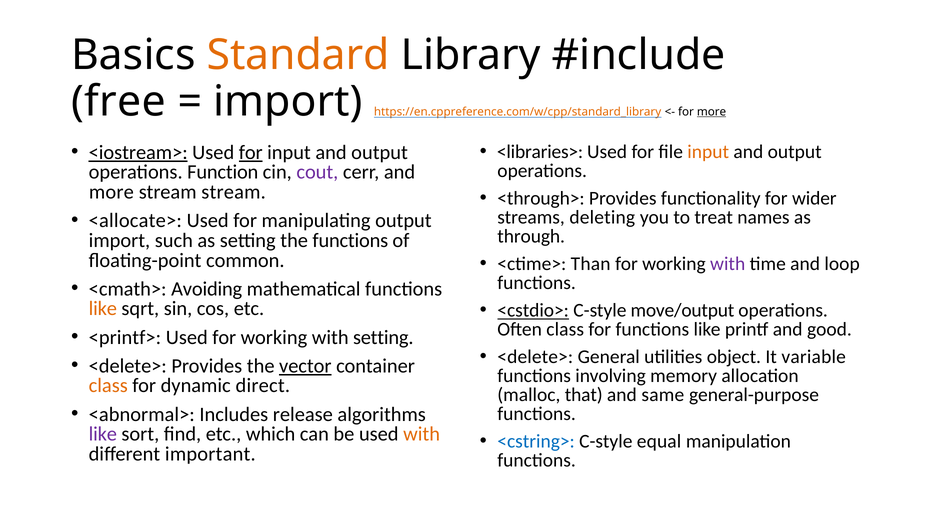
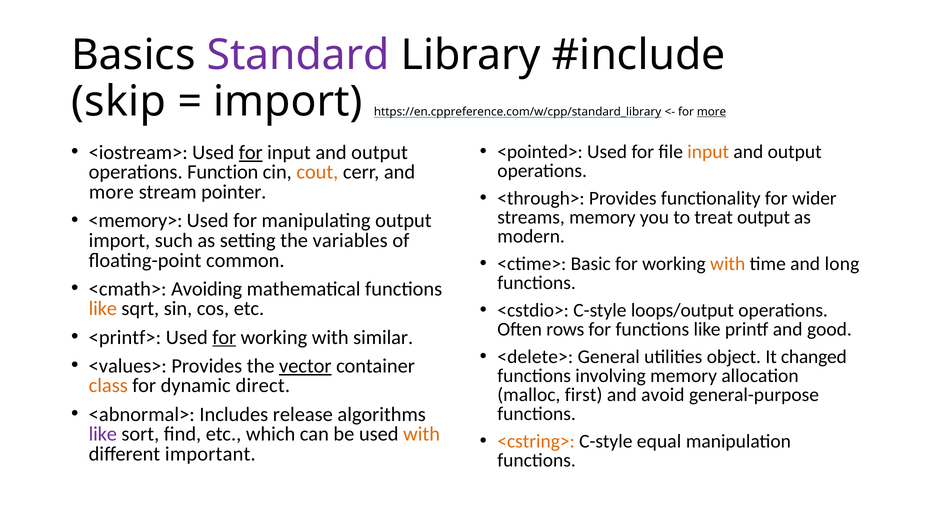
Standard colour: orange -> purple (298, 55)
free: free -> skip (119, 102)
https://en.cppreference.com/w/cpp/standard_library colour: orange -> black (518, 112)
<iostream> underline: present -> none (138, 152)
<libraries>: <libraries> -> <pointed> (540, 152)
cout colour: purple -> orange (317, 172)
stream stream: stream -> pointer (234, 192)
streams deleting: deleting -> memory (602, 218)
treat names: names -> output (764, 218)
<allocate>: <allocate> -> <memory> (136, 221)
through: through -> modern (531, 236)
the functions: functions -> variables (350, 241)
Than: Than -> Basic (591, 264)
with colour: purple -> orange (728, 264)
loop: loop -> long (842, 264)
<cstdio> underline: present -> none (533, 311)
move/output: move/output -> loops/output (682, 311)
Often class: class -> rows (565, 330)
for underline: none -> present (224, 338)
with setting: setting -> similar (383, 338)
variable: variable -> changed (814, 357)
<delete>: <delete> -> <values> (128, 366)
that: that -> first (584, 395)
same: same -> avoid (663, 395)
<cstring> colour: blue -> orange (536, 442)
